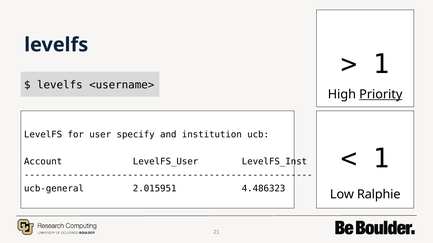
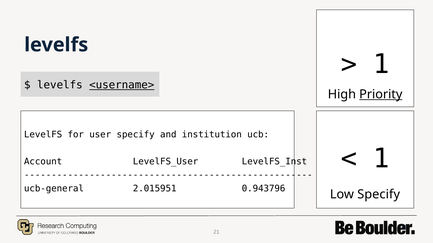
<username> underline: none -> present (122, 85)
4.486323: 4.486323 -> 0.943796 (264, 189)
Low Ralphie: Ralphie -> Specify (379, 195)
